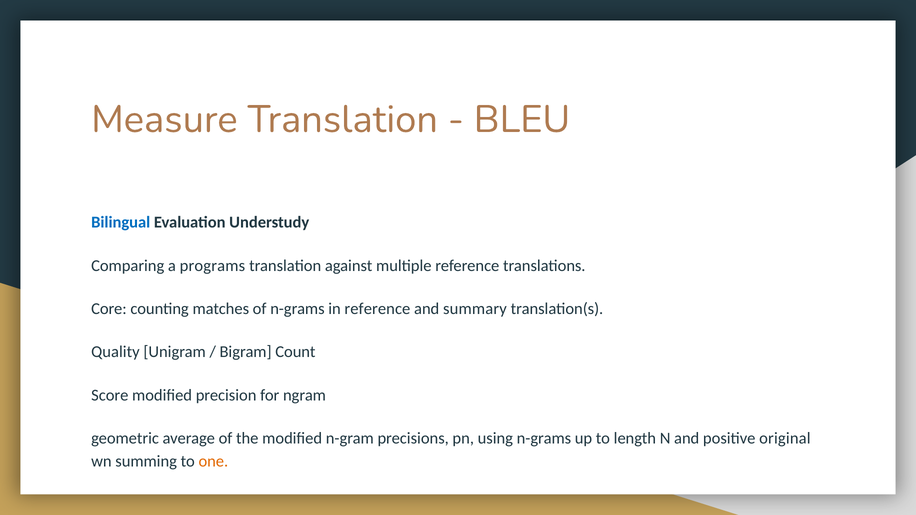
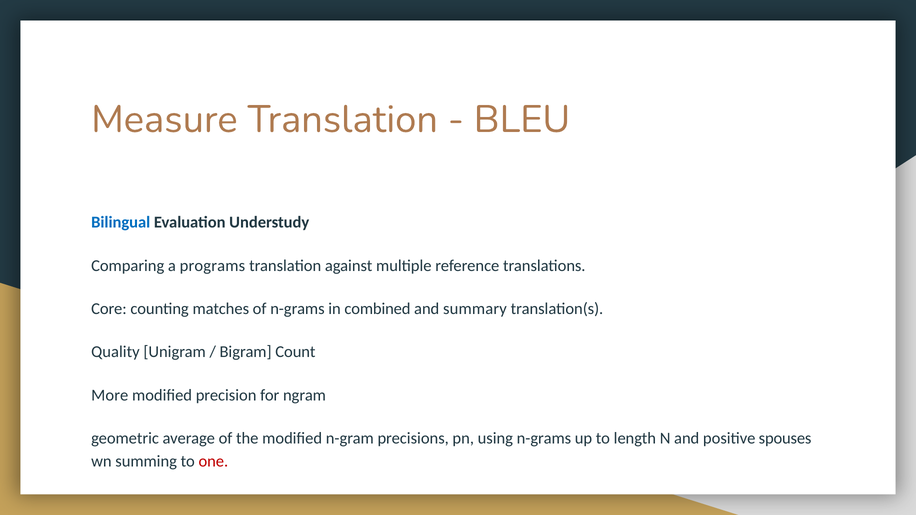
in reference: reference -> combined (377, 309)
Score: Score -> More (110, 395)
original: original -> spouses (785, 438)
one colour: orange -> red (213, 461)
